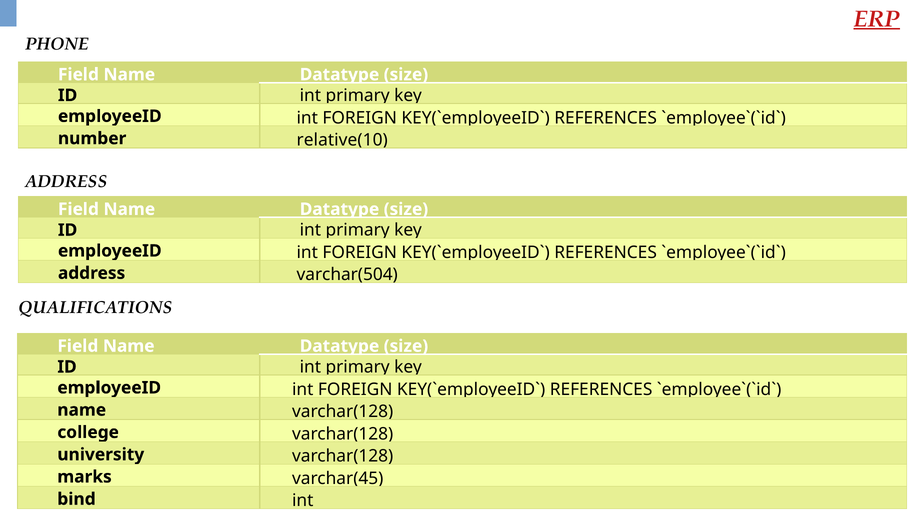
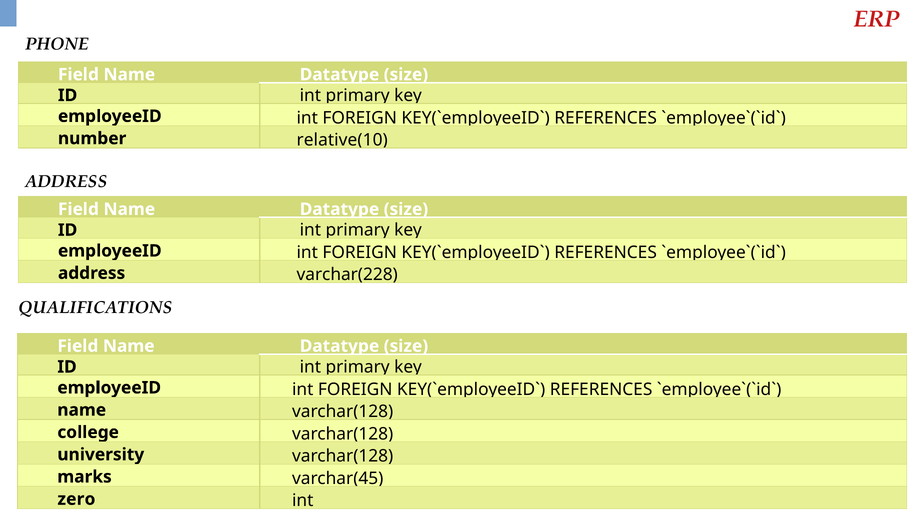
ERP underline: present -> none (877, 19)
varchar(504: varchar(504 -> varchar(228 (347, 275)
bind: bind -> zero (76, 499)
